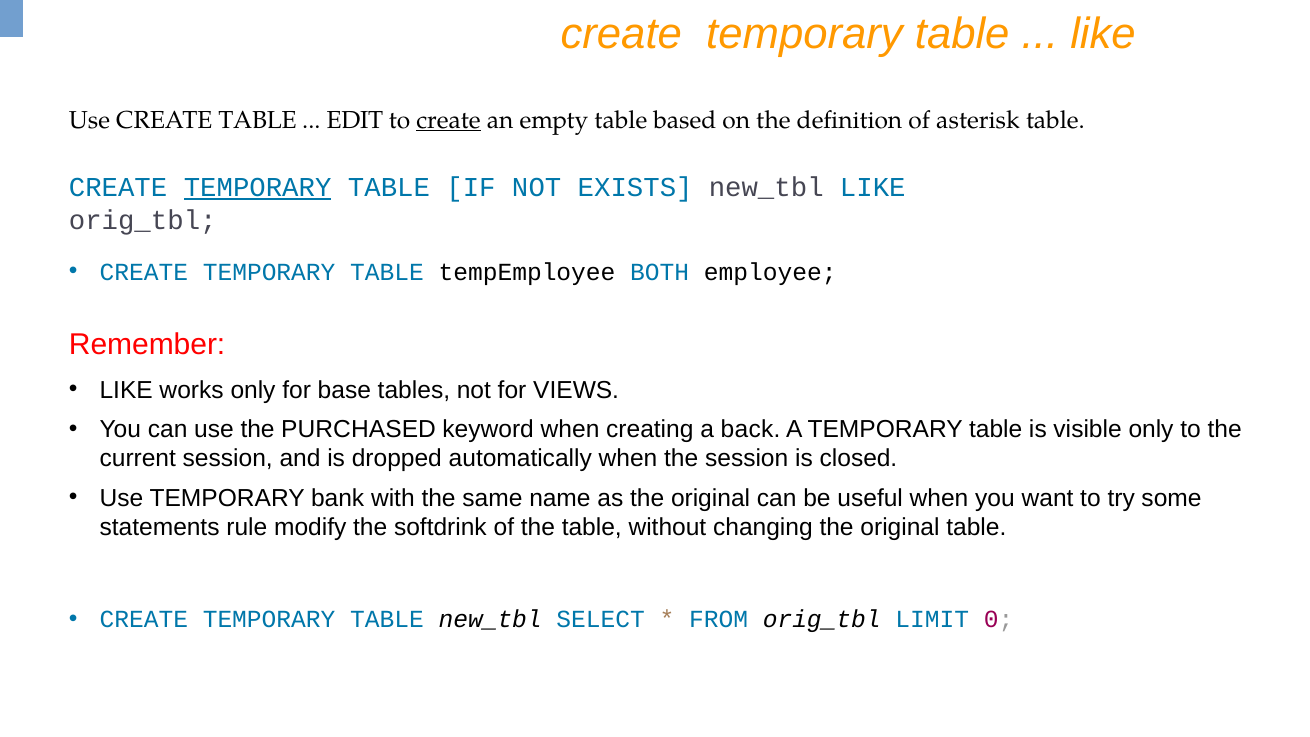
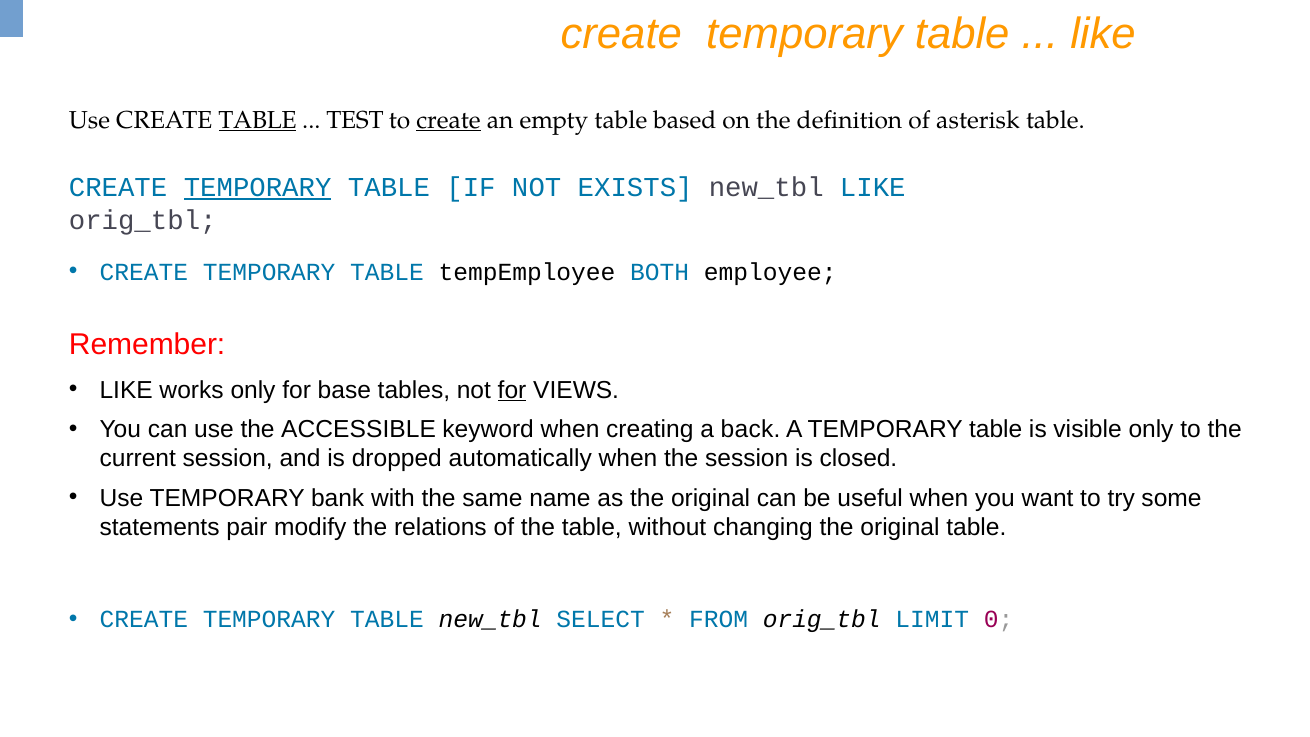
TABLE underline: none -> present (258, 120)
EDIT: EDIT -> TEST (355, 120)
for underline: none -> present (512, 390)
PURCHASED: PURCHASED -> ACCESSIBLE (359, 429)
rule: rule -> pair (247, 528)
softdrink: softdrink -> relations (440, 528)
